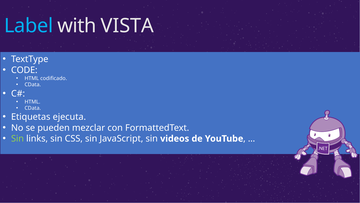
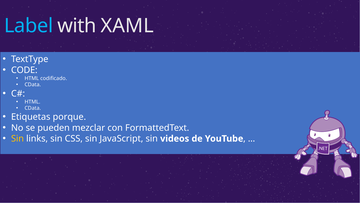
VISTA: VISTA -> XAML (127, 26)
ejecuta: ejecuta -> porque (69, 117)
Sin colour: light green -> yellow (17, 138)
